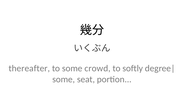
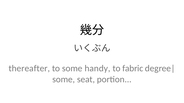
crowd: crowd -> handy (97, 69)
softly: softly -> fabric (133, 69)
